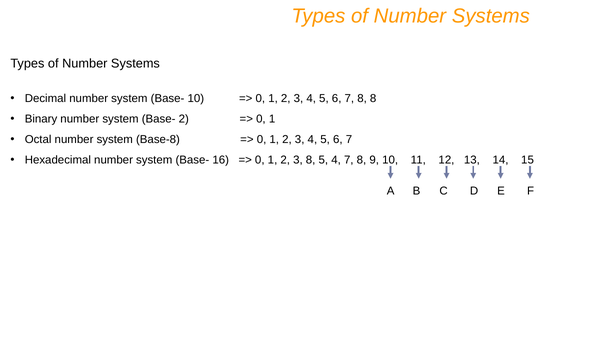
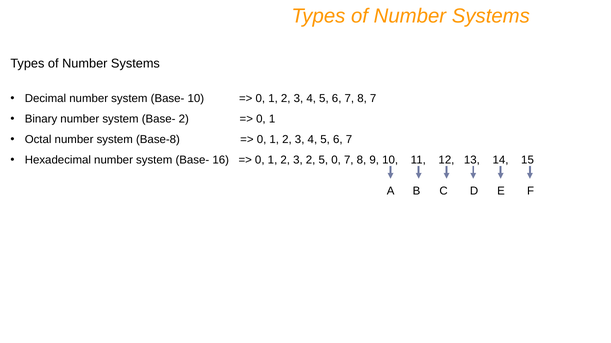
8 8: 8 -> 7 (373, 99)
3 8: 8 -> 2 (311, 160)
5 4: 4 -> 0 (336, 160)
